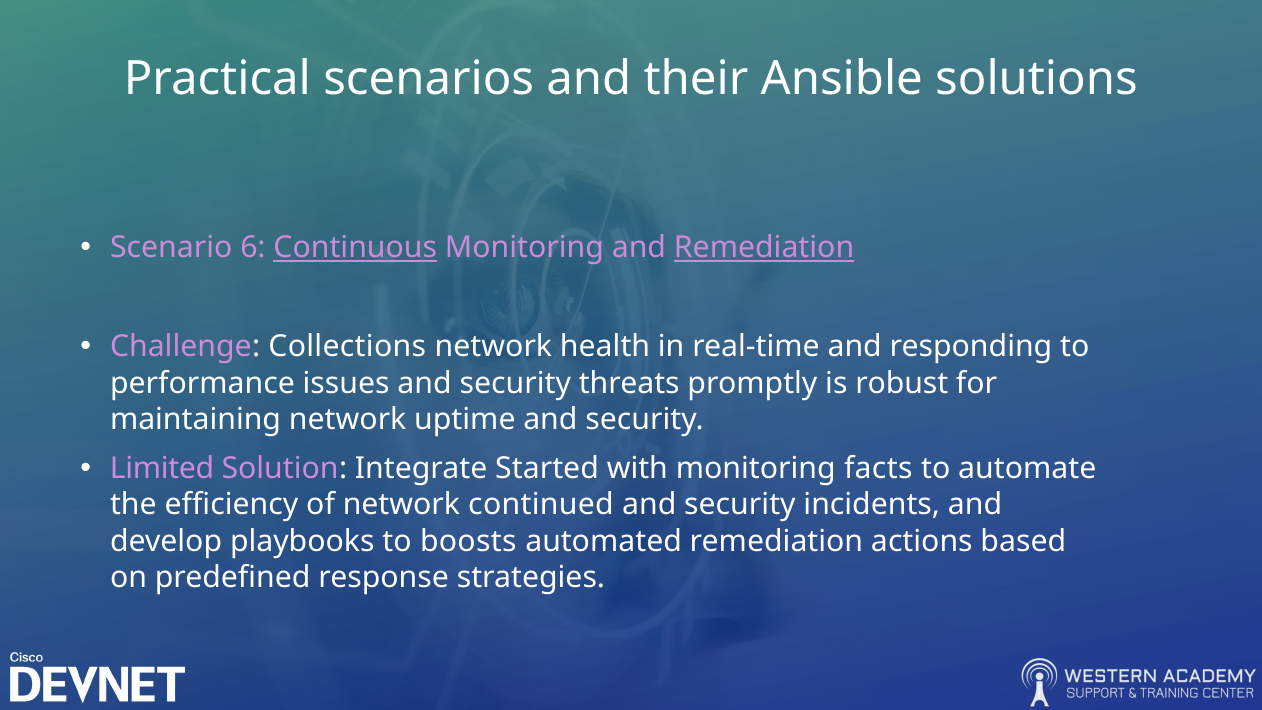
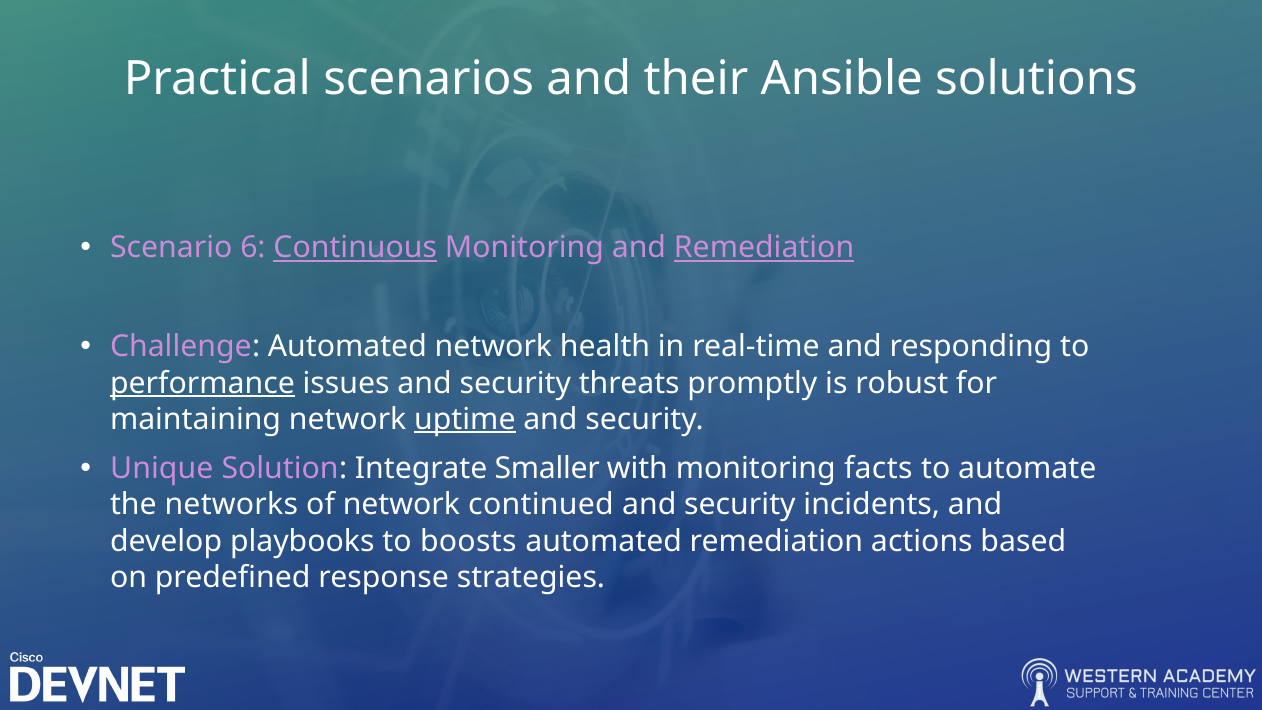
Challenge Collections: Collections -> Automated (347, 347)
performance underline: none -> present (202, 383)
uptime underline: none -> present (465, 419)
Limited: Limited -> Unique (162, 469)
Started: Started -> Smaller (547, 469)
efficiency: efficiency -> networks (231, 505)
